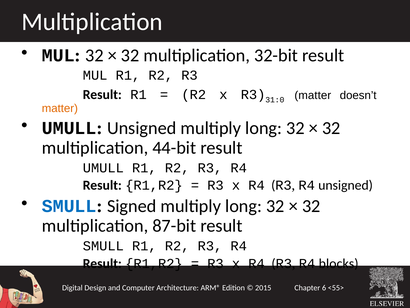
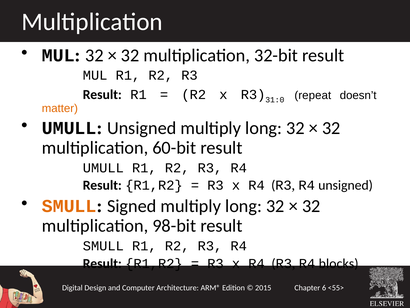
matter: matter -> repeat (313, 95)
44-bit: 44-bit -> 60-bit (174, 148)
SMULL colour: blue -> orange (69, 206)
87-bit: 87-bit -> 98-bit (174, 226)
